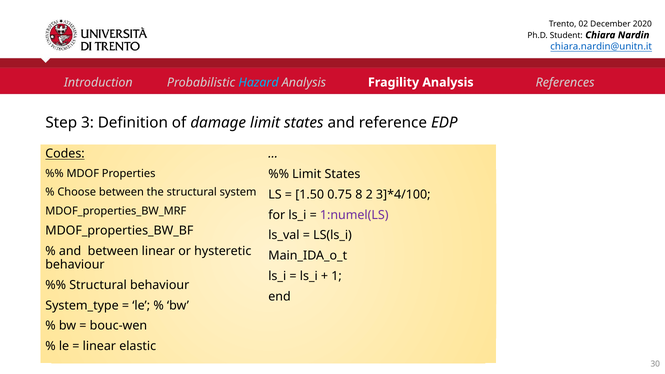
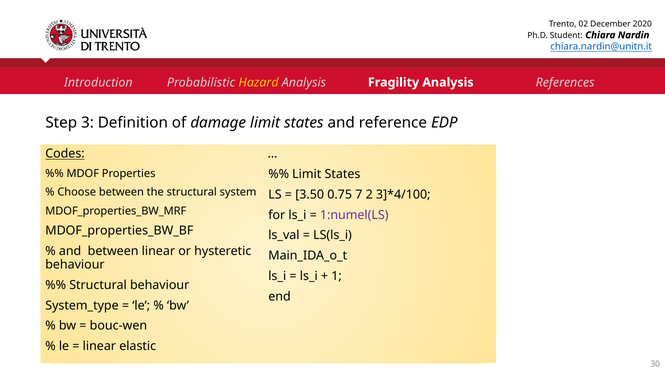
Hazard colour: light blue -> yellow (259, 82)
1.50: 1.50 -> 3.50 (310, 195)
8: 8 -> 7 (359, 195)
